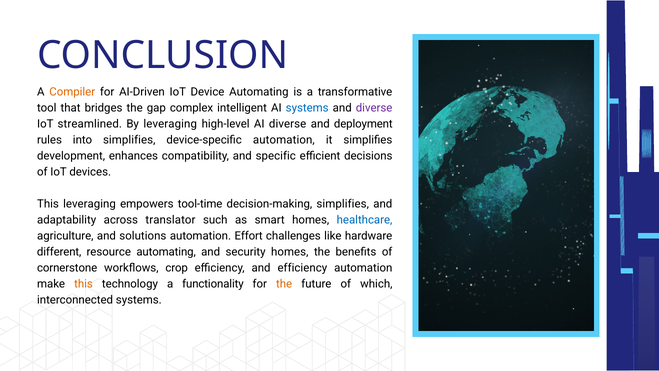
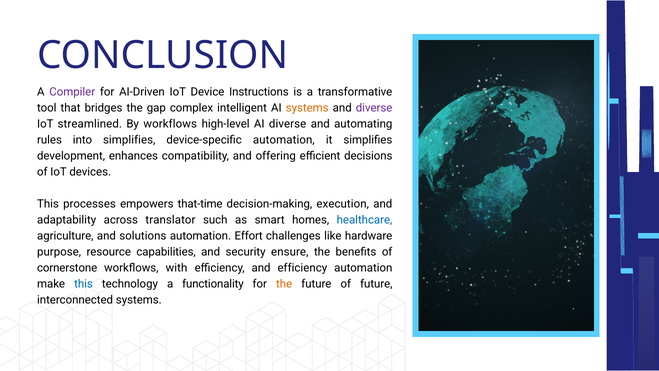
Compiler colour: orange -> purple (72, 92)
Device Automating: Automating -> Instructions (259, 92)
systems colour: blue -> orange (307, 108)
By leveraging: leveraging -> workflows (170, 124)
deployment: deployment -> automating (363, 124)
specific: specific -> offering (276, 156)
This leveraging: leveraging -> processes (90, 204)
tool-time: tool-time -> that-time (200, 204)
decision-making simplifies: simplifies -> execution (343, 204)
different: different -> purpose (59, 252)
resource automating: automating -> capabilities (166, 252)
security homes: homes -> ensure (290, 252)
crop: crop -> with (177, 268)
this colour: orange -> blue (83, 284)
of which: which -> future (376, 284)
